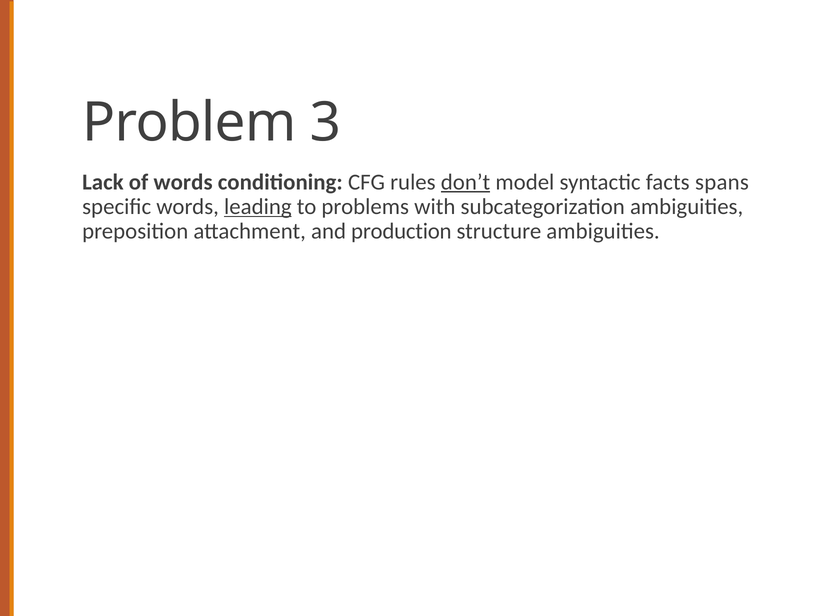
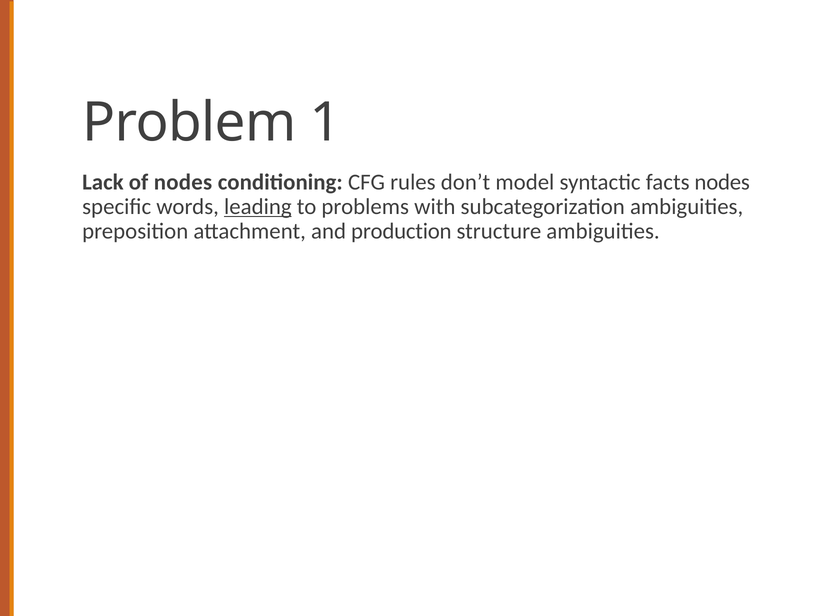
3: 3 -> 1 (325, 123)
of words: words -> nodes (183, 182)
don’t underline: present -> none (466, 182)
facts spans: spans -> nodes (722, 182)
